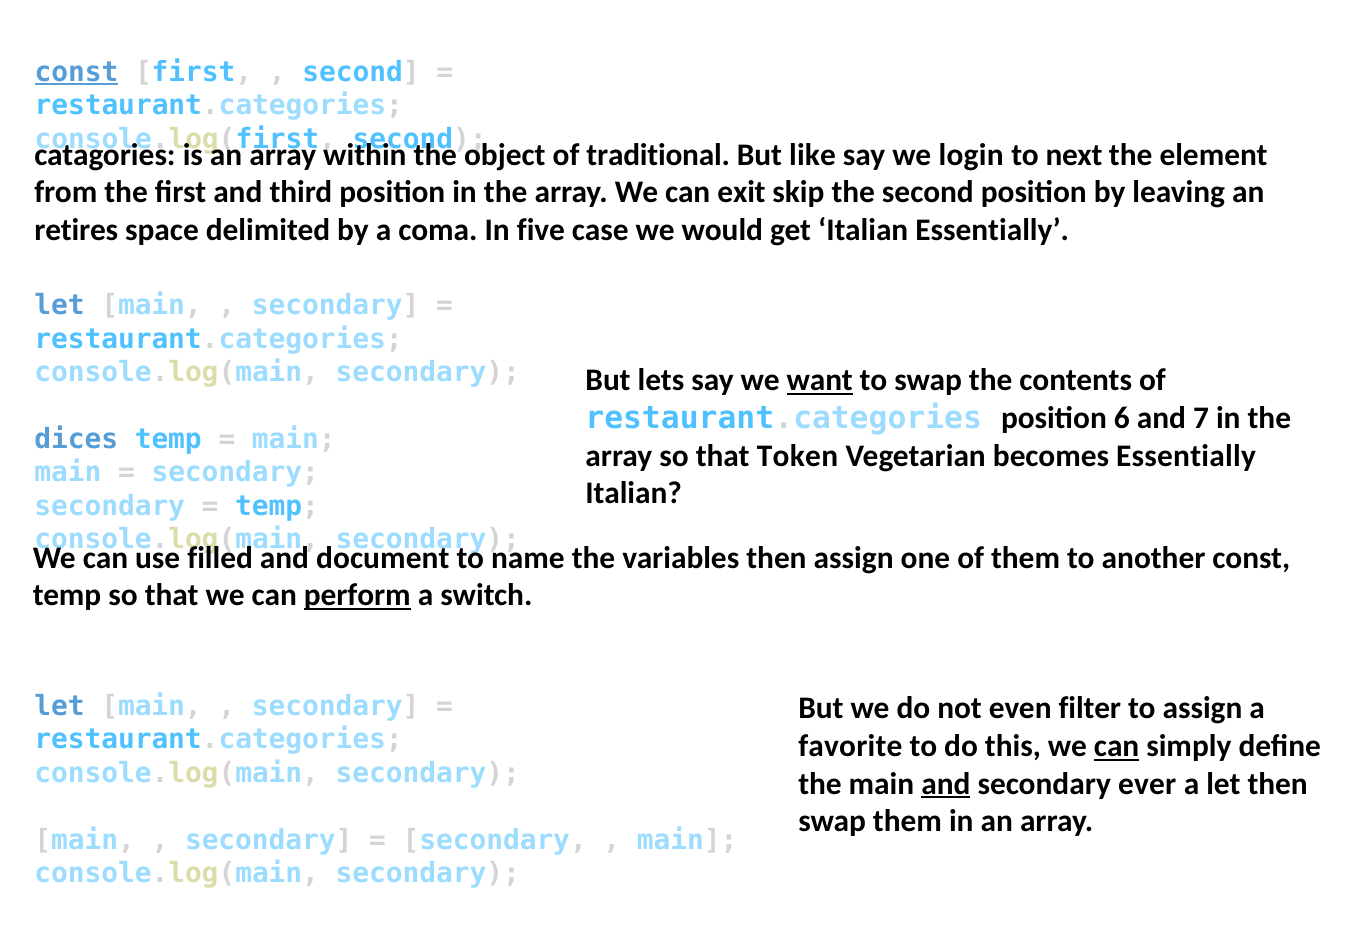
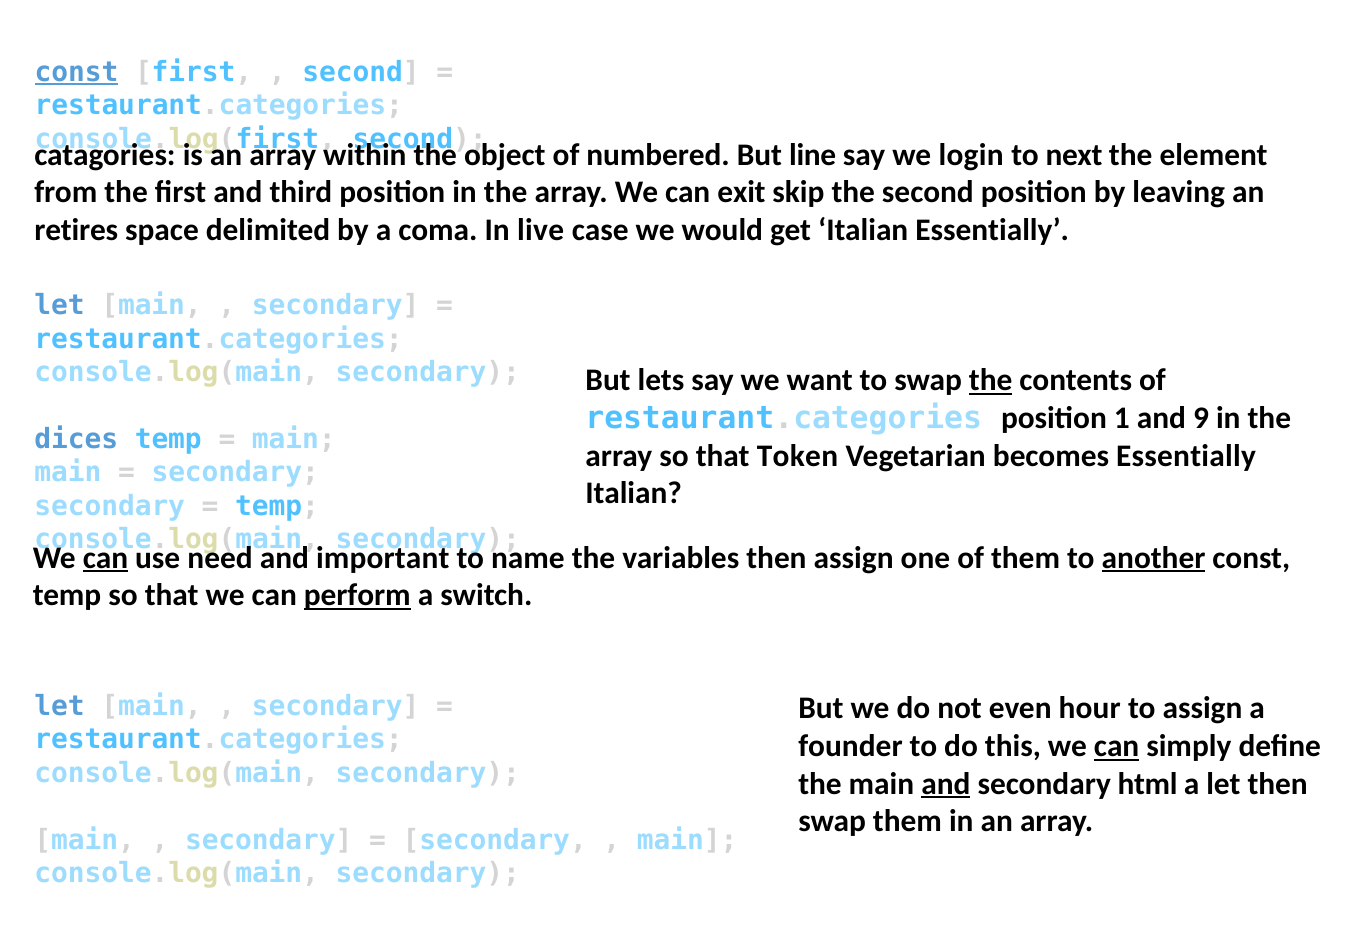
traditional: traditional -> numbered (658, 155)
like: like -> line (813, 155)
five: five -> live (541, 230)
want underline: present -> none (820, 381)
the underline: none -> present (991, 381)
6: 6 -> 1 (1122, 418)
7: 7 -> 9 (1201, 418)
can underline: none -> present (106, 558)
filled: filled -> need (220, 558)
document: document -> important (383, 558)
another underline: none -> present (1154, 558)
filter: filter -> hour (1090, 709)
favorite: favorite -> founder (850, 747)
ever: ever -> html (1147, 784)
